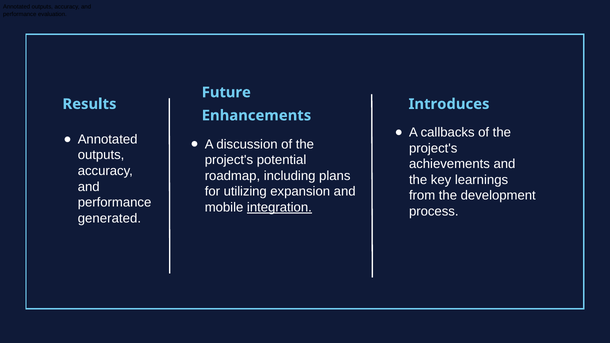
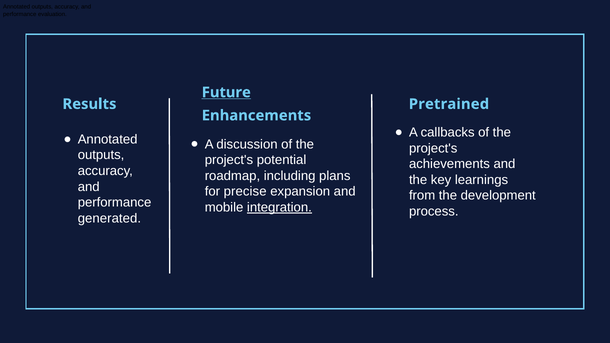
Future underline: none -> present (226, 92)
Introduces: Introduces -> Pretrained (449, 104)
utilizing: utilizing -> precise (245, 192)
